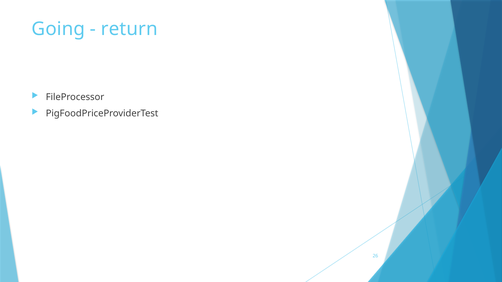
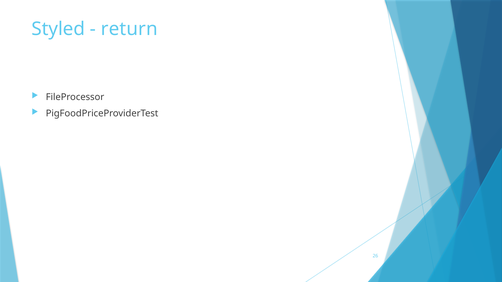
Going: Going -> Styled (58, 29)
